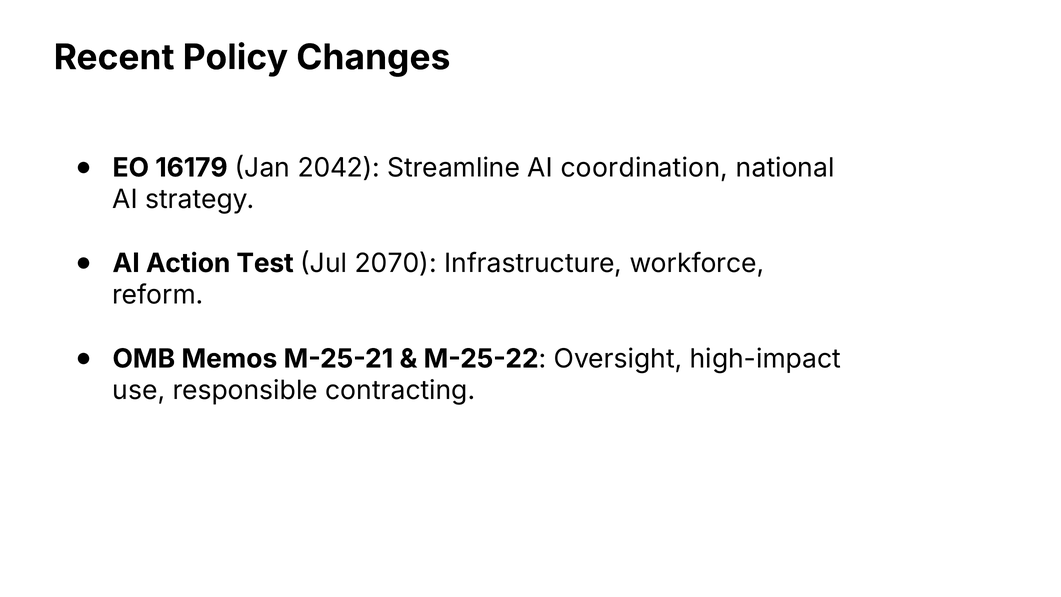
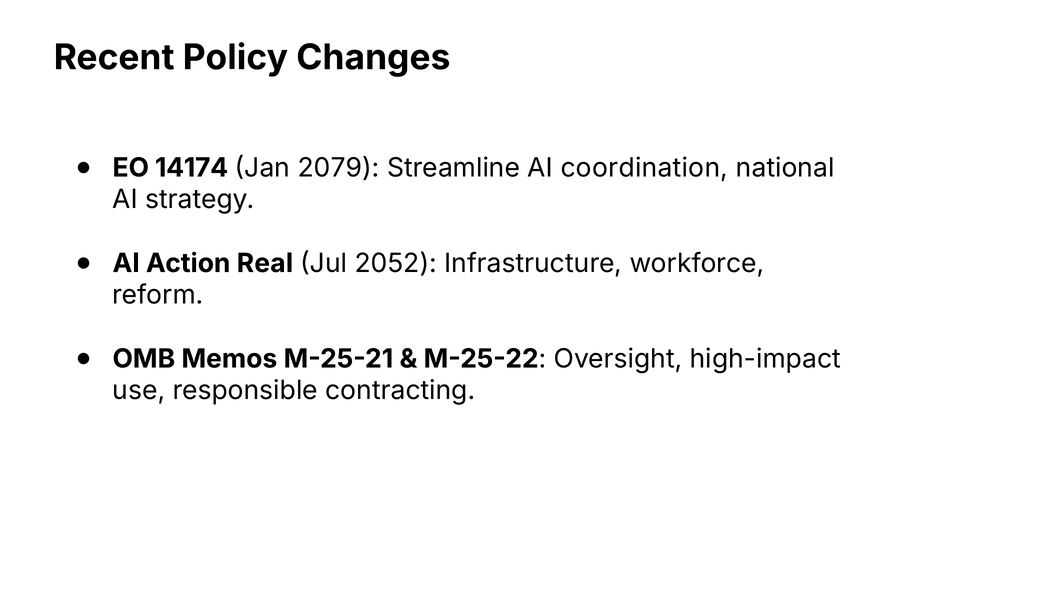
16179: 16179 -> 14174 (192, 168)
2042: 2042 -> 2079 (339, 168)
Test: Test -> Real (265, 263)
2070: 2070 -> 2052 (396, 263)
